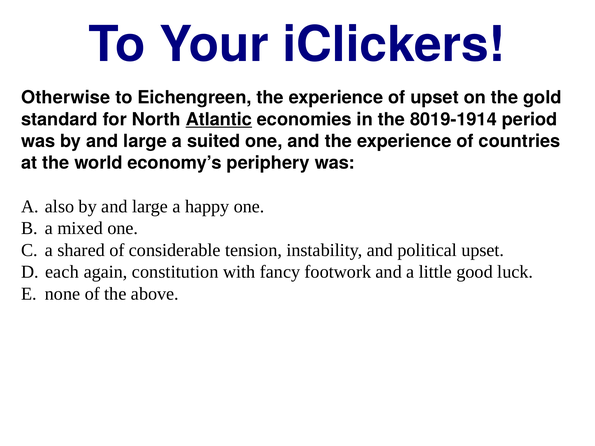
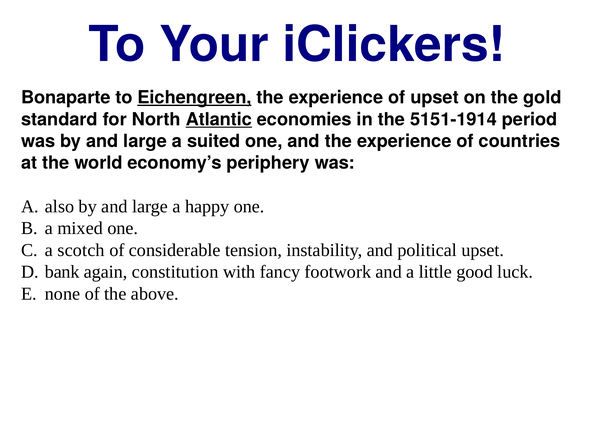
Otherwise: Otherwise -> Bonaparte (66, 98)
Eichengreen underline: none -> present (194, 98)
8019-1914: 8019-1914 -> 5151-1914 (453, 119)
shared: shared -> scotch (81, 250)
each: each -> bank (62, 272)
